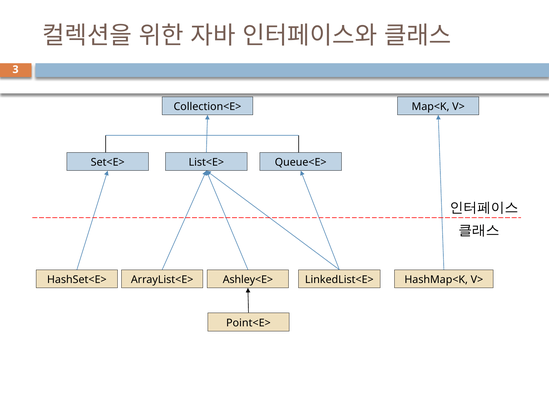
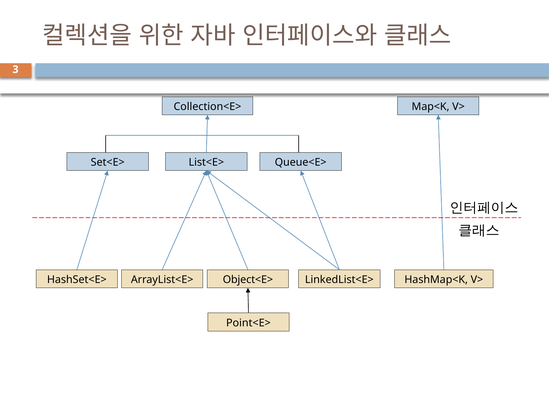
Ashley<E>: Ashley<E> -> Object<E> (248, 279)
